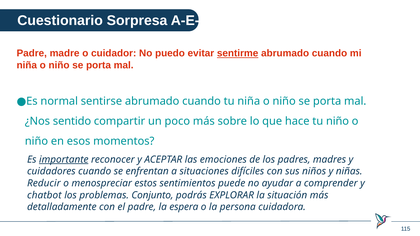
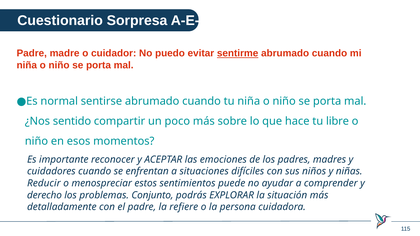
tu niño: niño -> libre (338, 121)
importante underline: present -> none (64, 160)
chatbot: chatbot -> derecho (44, 195)
espera: espera -> refiere (184, 207)
